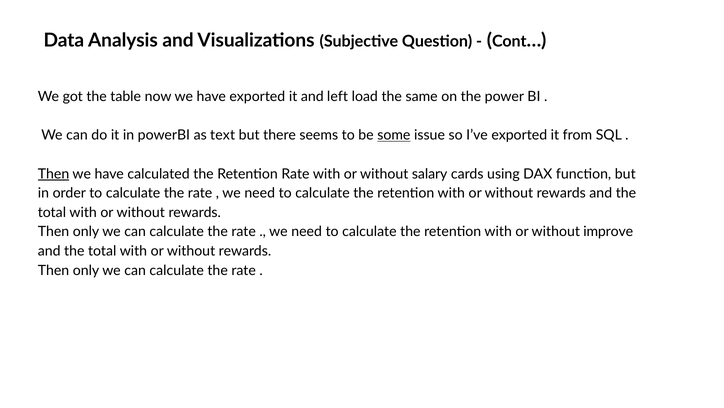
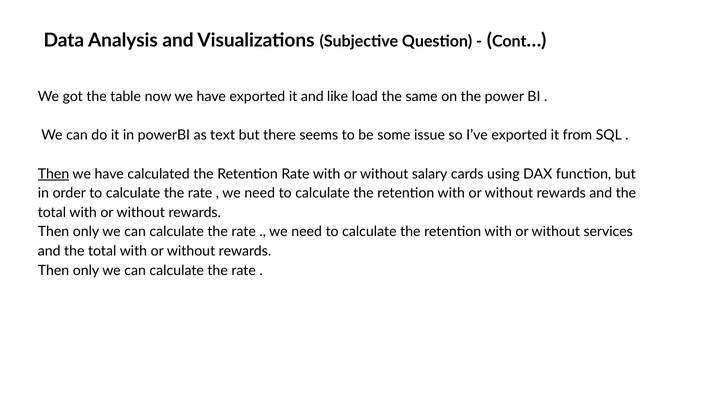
left: left -> like (338, 96)
some underline: present -> none (394, 135)
improve: improve -> services (608, 231)
